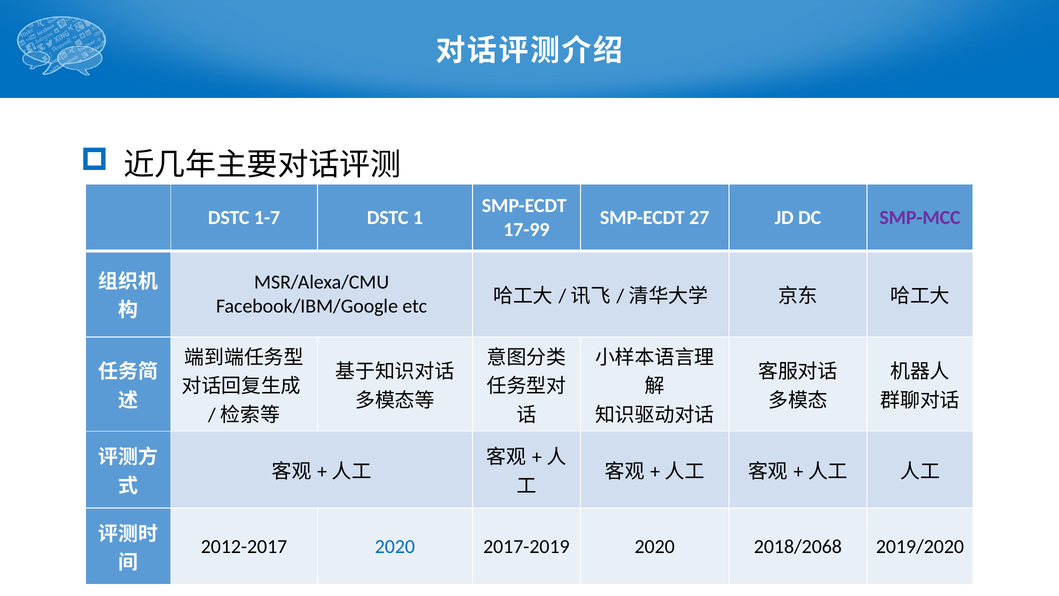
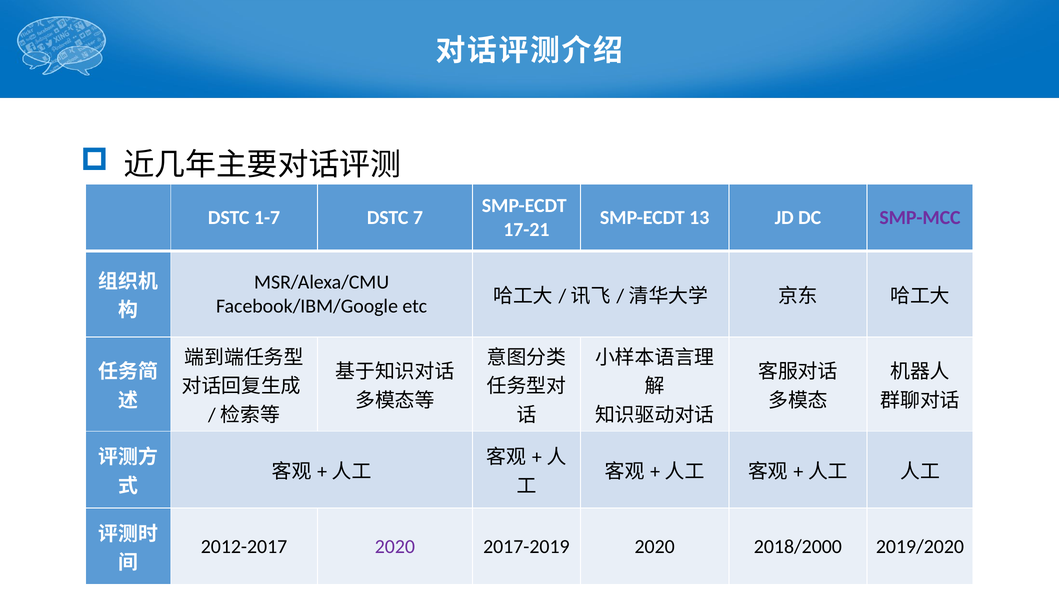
1: 1 -> 7 (418, 218)
27: 27 -> 13 (699, 218)
17-99: 17-99 -> 17-21 (526, 230)
2020 colour: blue -> purple (395, 546)
2018/2068: 2018/2068 -> 2018/2000 (798, 546)
